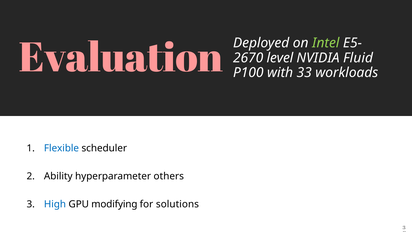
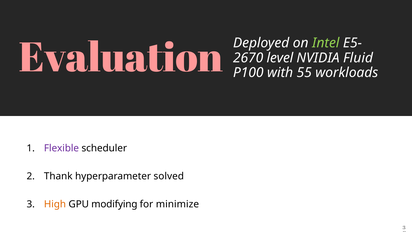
33: 33 -> 55 (304, 73)
Flexible colour: blue -> purple (61, 148)
Ability: Ability -> Thank (58, 176)
others: others -> solved (169, 176)
High colour: blue -> orange (55, 204)
solutions: solutions -> minimize (177, 204)
